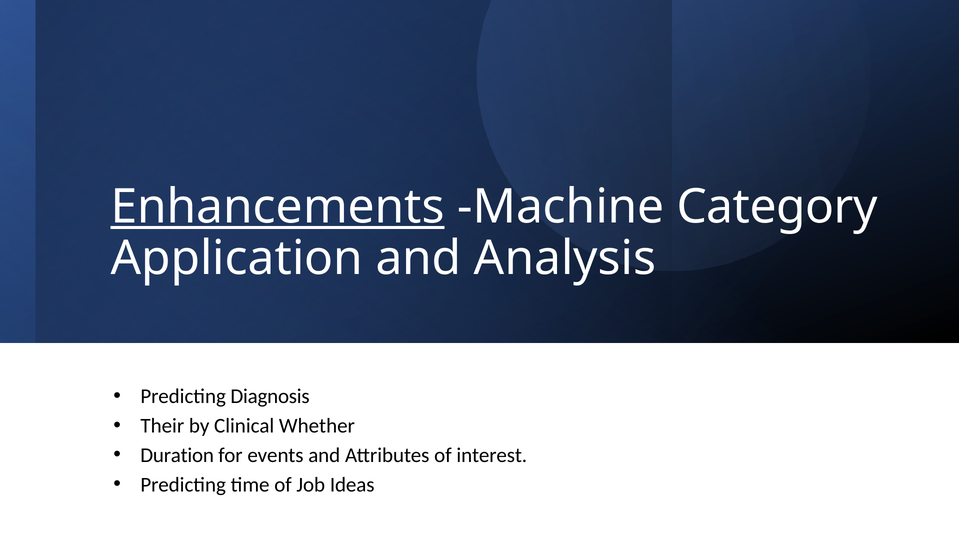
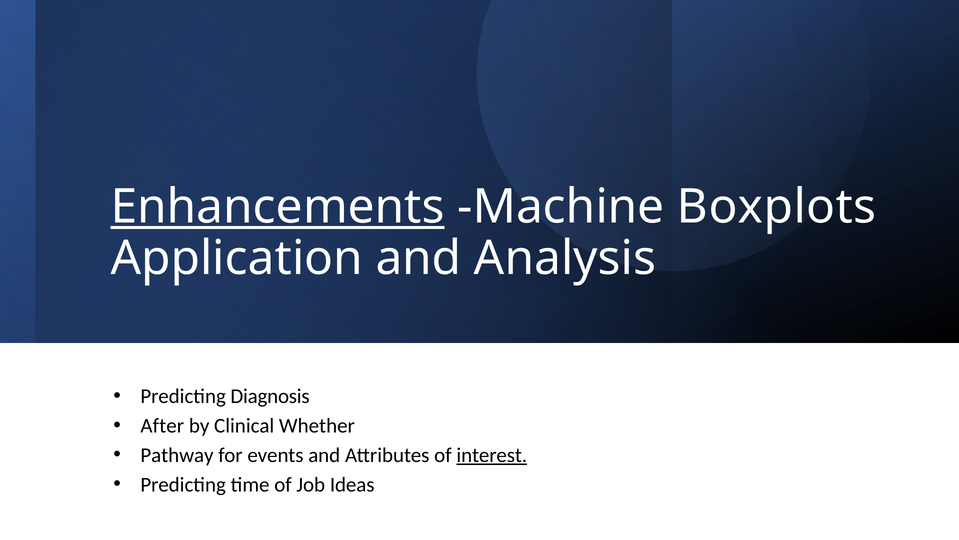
Category: Category -> Boxplots (777, 207)
Their: Their -> After (162, 425)
Duration: Duration -> Pathway (177, 455)
interest underline: none -> present (492, 455)
